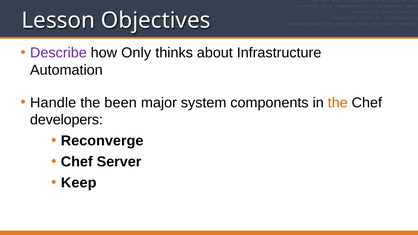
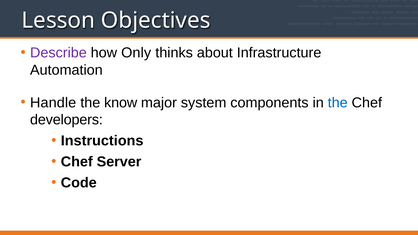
been: been -> know (121, 103)
the colour: orange -> blue (338, 103)
Reconverge: Reconverge -> Instructions (102, 141)
Keep: Keep -> Code (79, 183)
